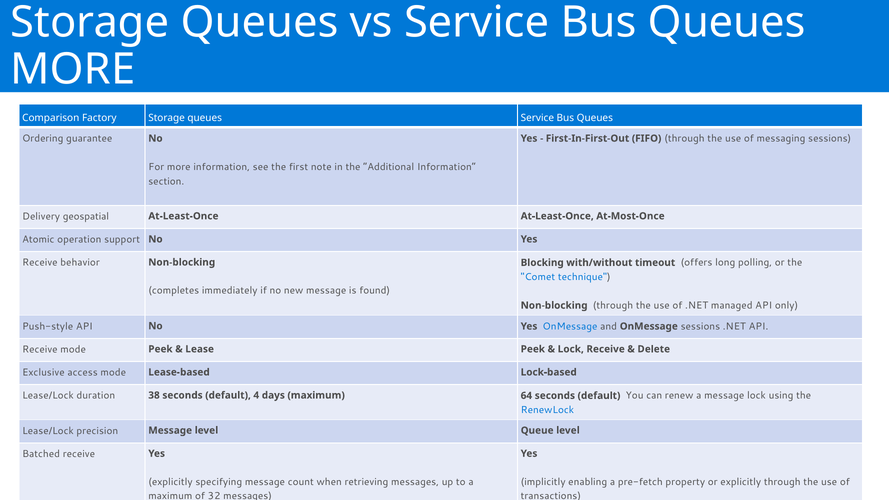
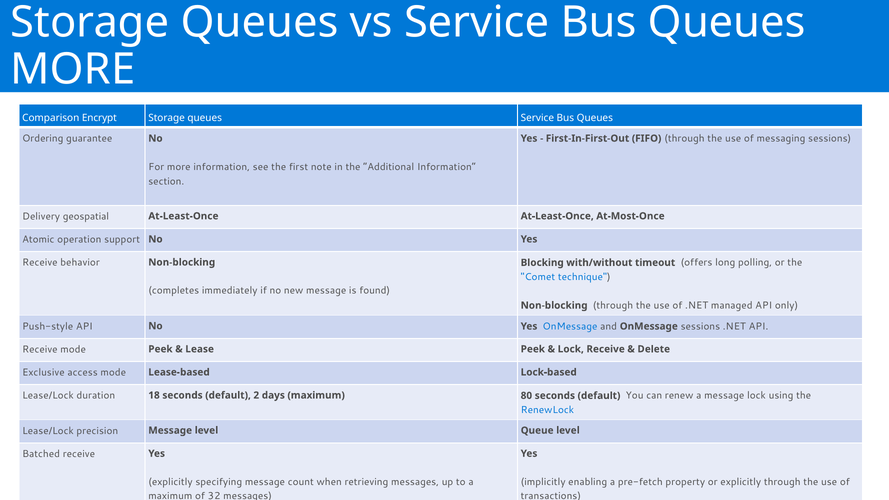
Factory: Factory -> Encrypt (99, 118)
38: 38 -> 18 (154, 395)
4: 4 -> 2 (256, 395)
64: 64 -> 80 (526, 396)
